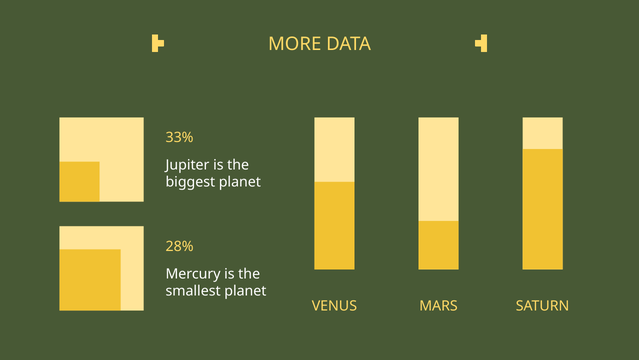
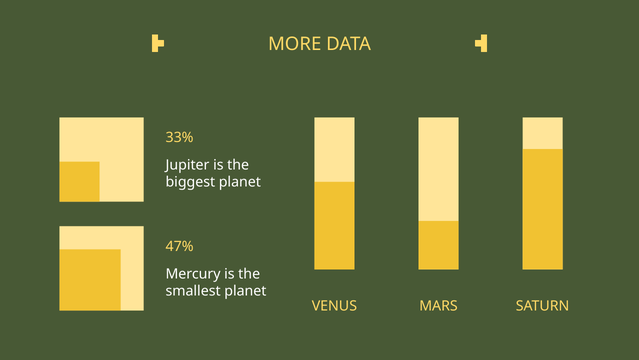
28%: 28% -> 47% (180, 246)
